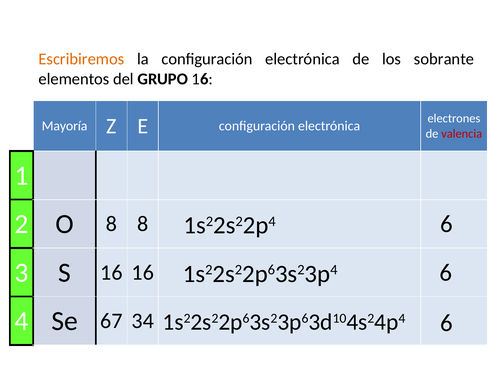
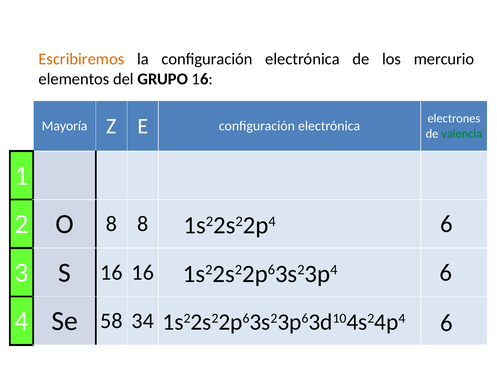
sobrante: sobrante -> mercurio (444, 59)
valencia colour: red -> green (462, 134)
67: 67 -> 58 (111, 321)
